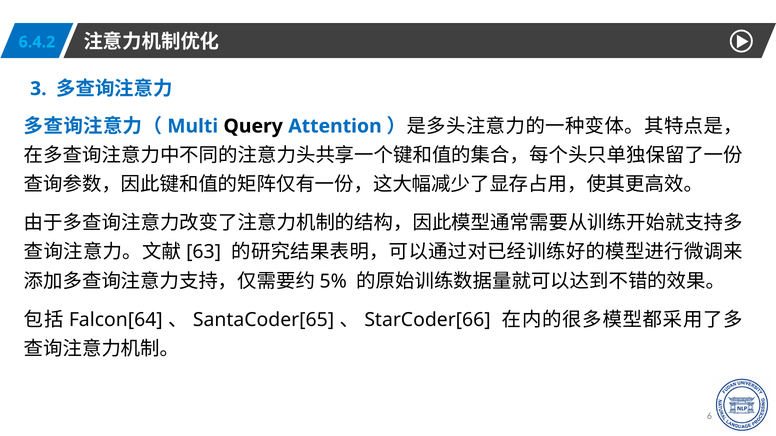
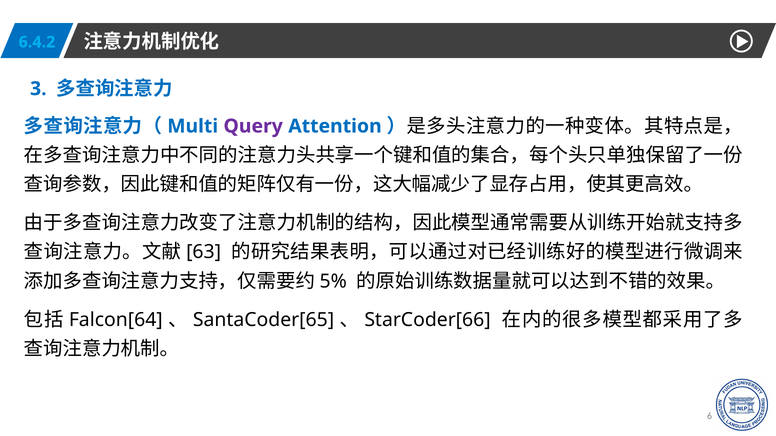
Query colour: black -> purple (253, 126)
